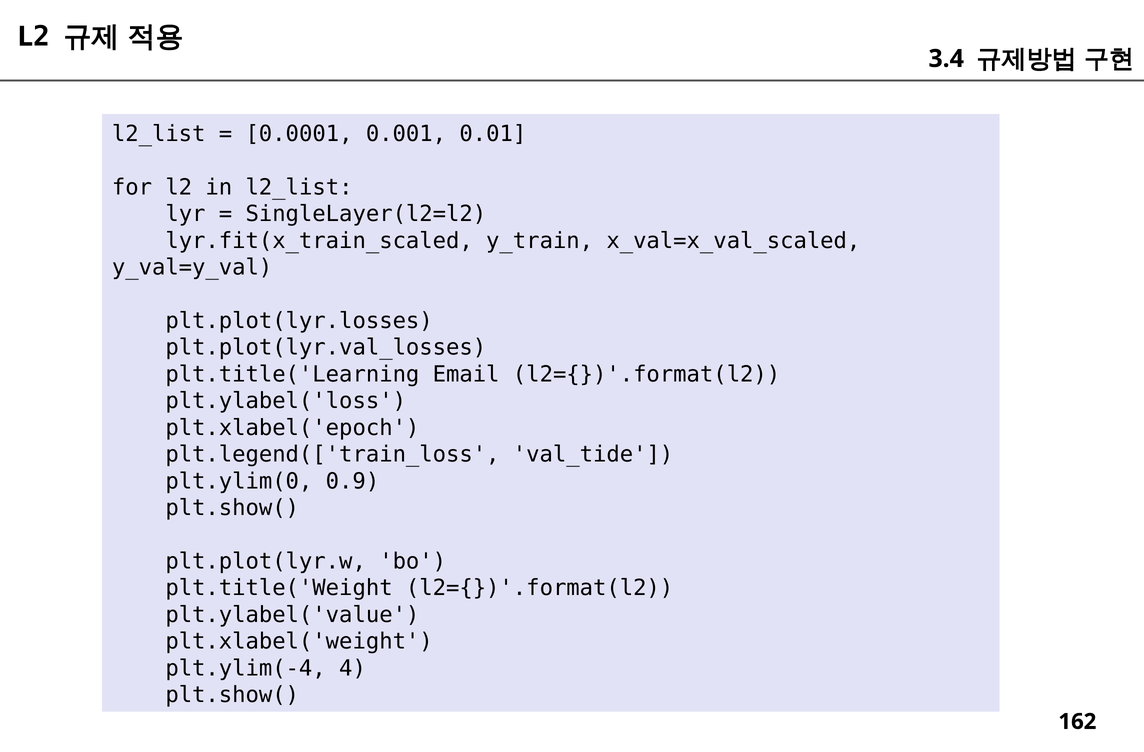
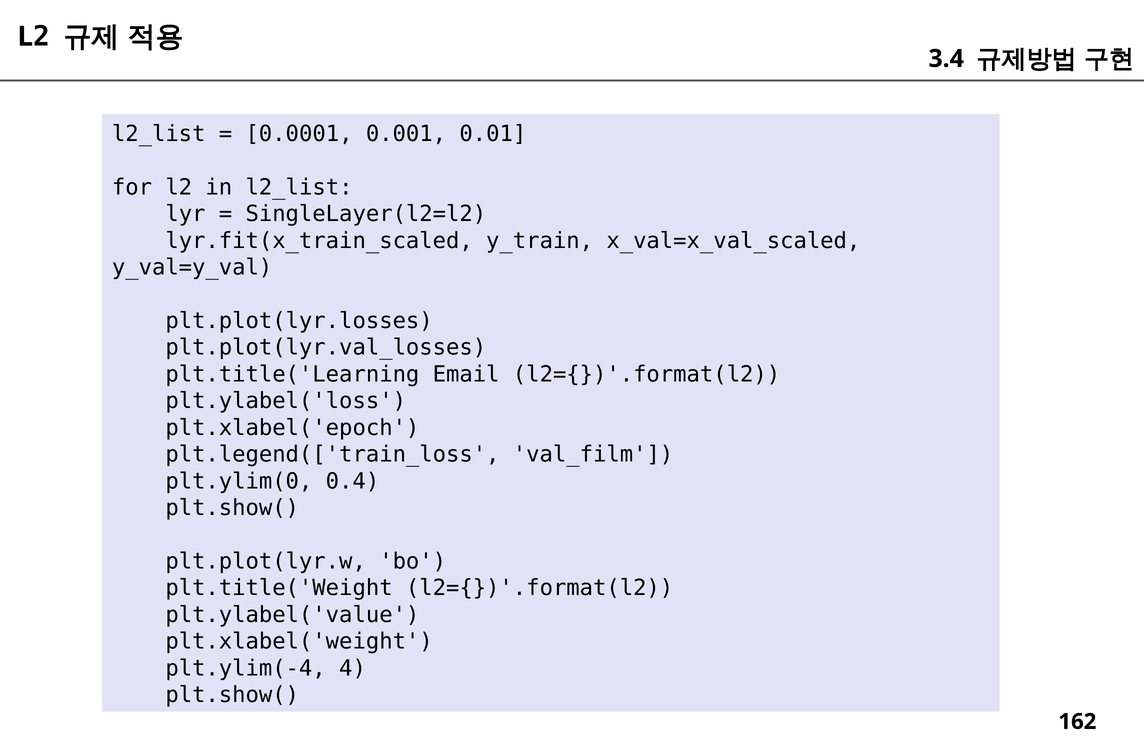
val_tide: val_tide -> val_film (593, 454)
0.9: 0.9 -> 0.4 (352, 481)
